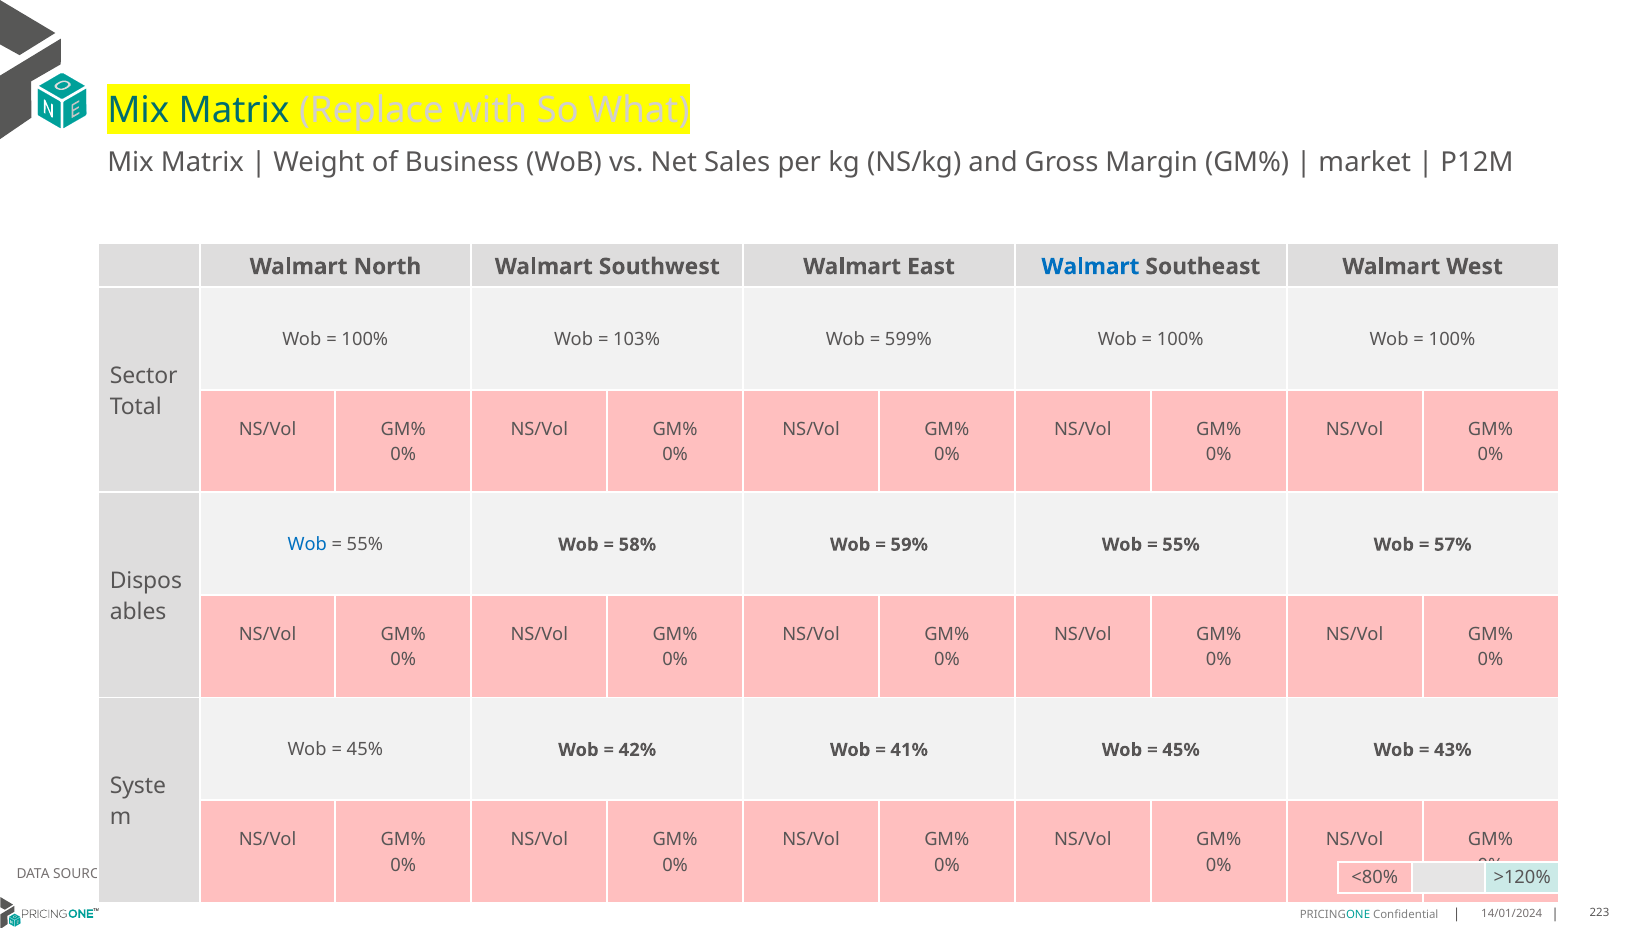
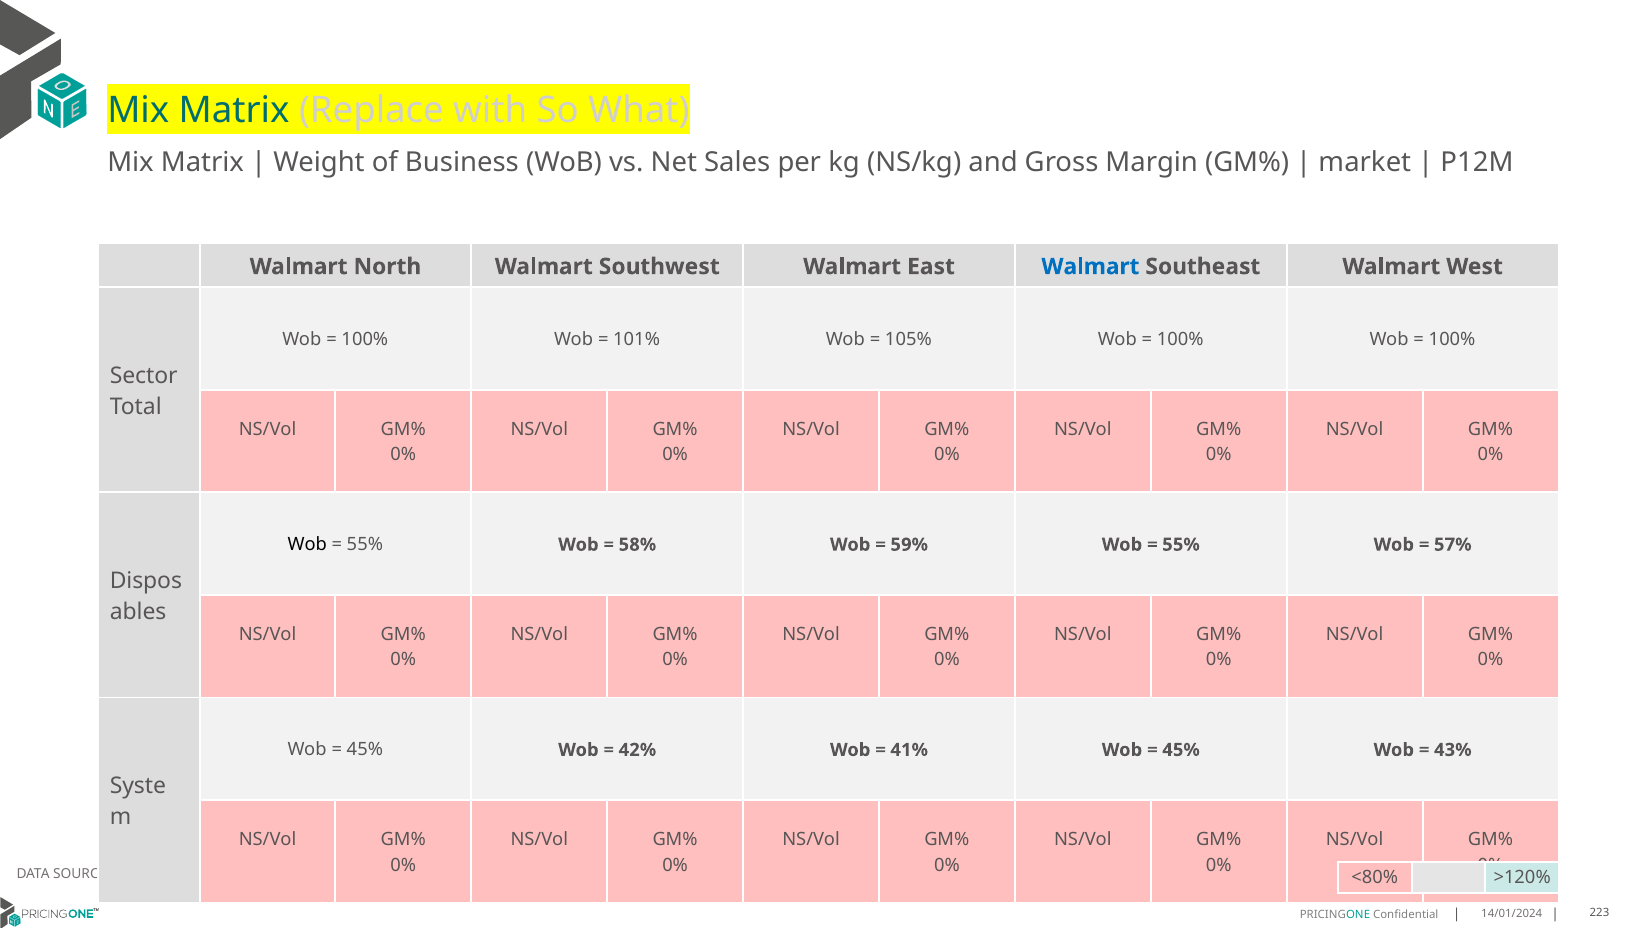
103%: 103% -> 101% (637, 339)
599%: 599% -> 105% (908, 339)
Wob colour: blue -> black (307, 545)
